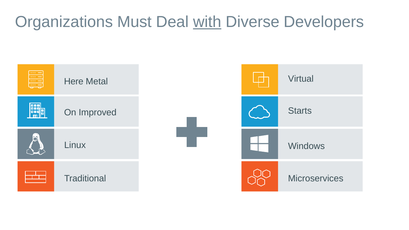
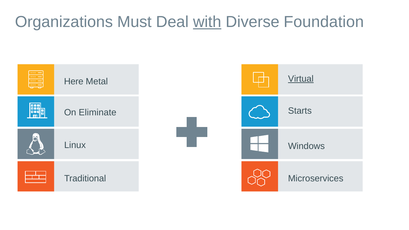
Developers: Developers -> Foundation (324, 22)
Virtual underline: none -> present (301, 79)
Improved: Improved -> Eliminate (98, 113)
